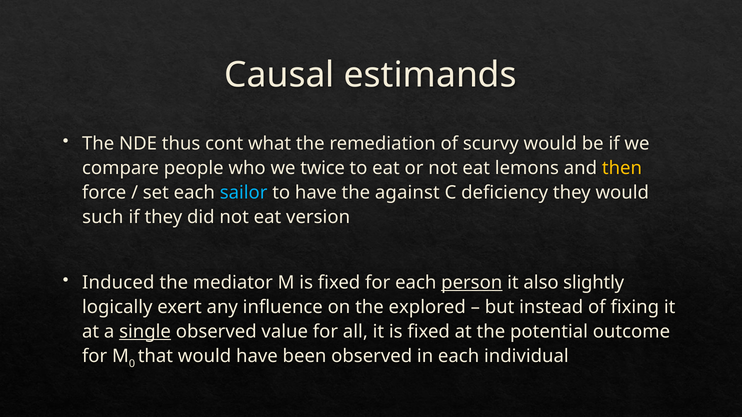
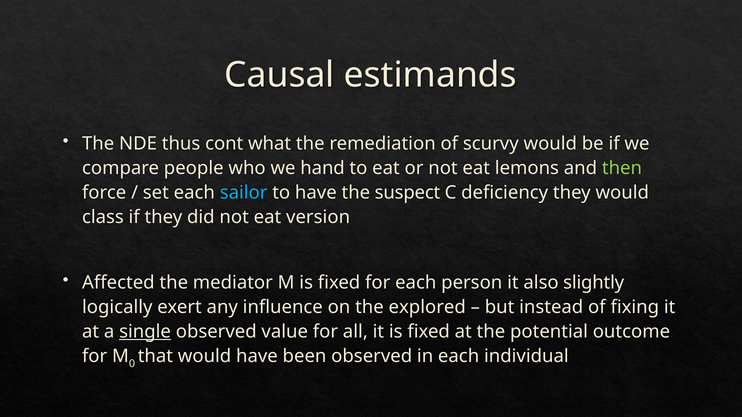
twice: twice -> hand (323, 168)
then colour: yellow -> light green (622, 168)
against: against -> suspect (407, 193)
such: such -> class (103, 217)
Induced: Induced -> Affected (118, 283)
person underline: present -> none (472, 283)
